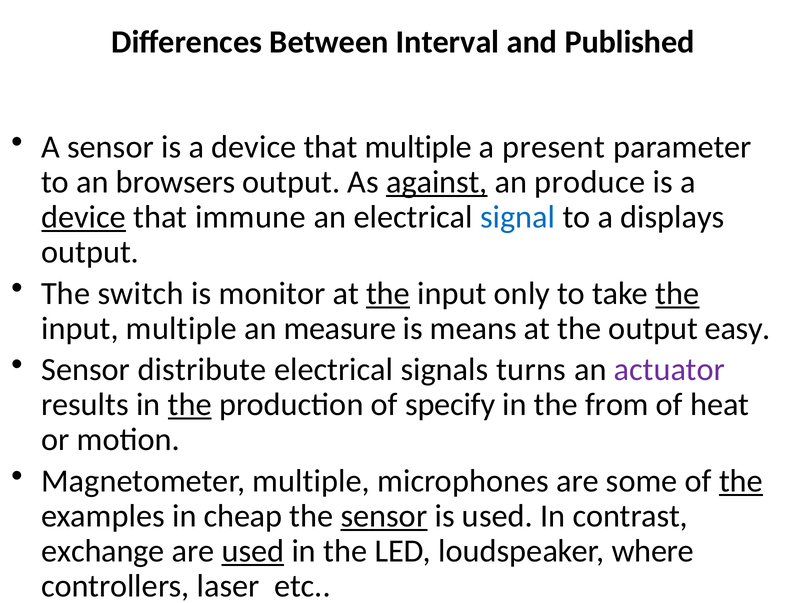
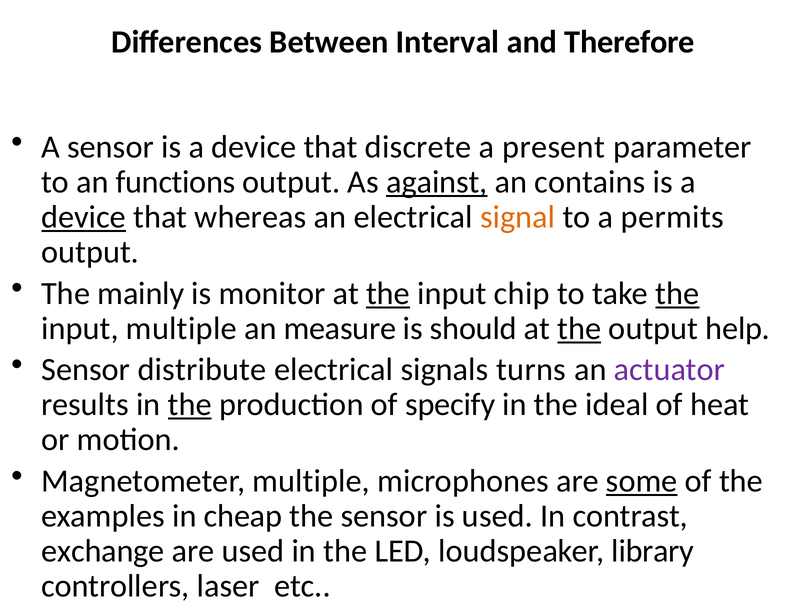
Published: Published -> Therefore (630, 42)
that multiple: multiple -> discrete (418, 147)
browsers: browsers -> functions (176, 182)
produce: produce -> contains (590, 182)
immune: immune -> whereas (250, 217)
signal colour: blue -> orange (518, 217)
displays: displays -> permits (672, 217)
switch: switch -> mainly (141, 293)
only: only -> chip (522, 293)
means: means -> should (473, 328)
the underline: none -> present (579, 328)
easy: easy -> help (738, 328)
from: from -> ideal (617, 404)
some underline: none -> present (642, 481)
the underline: present -> none (741, 481)
sensor underline: present -> none (384, 515)
used underline: present -> none (253, 550)
where: where -> library (653, 550)
